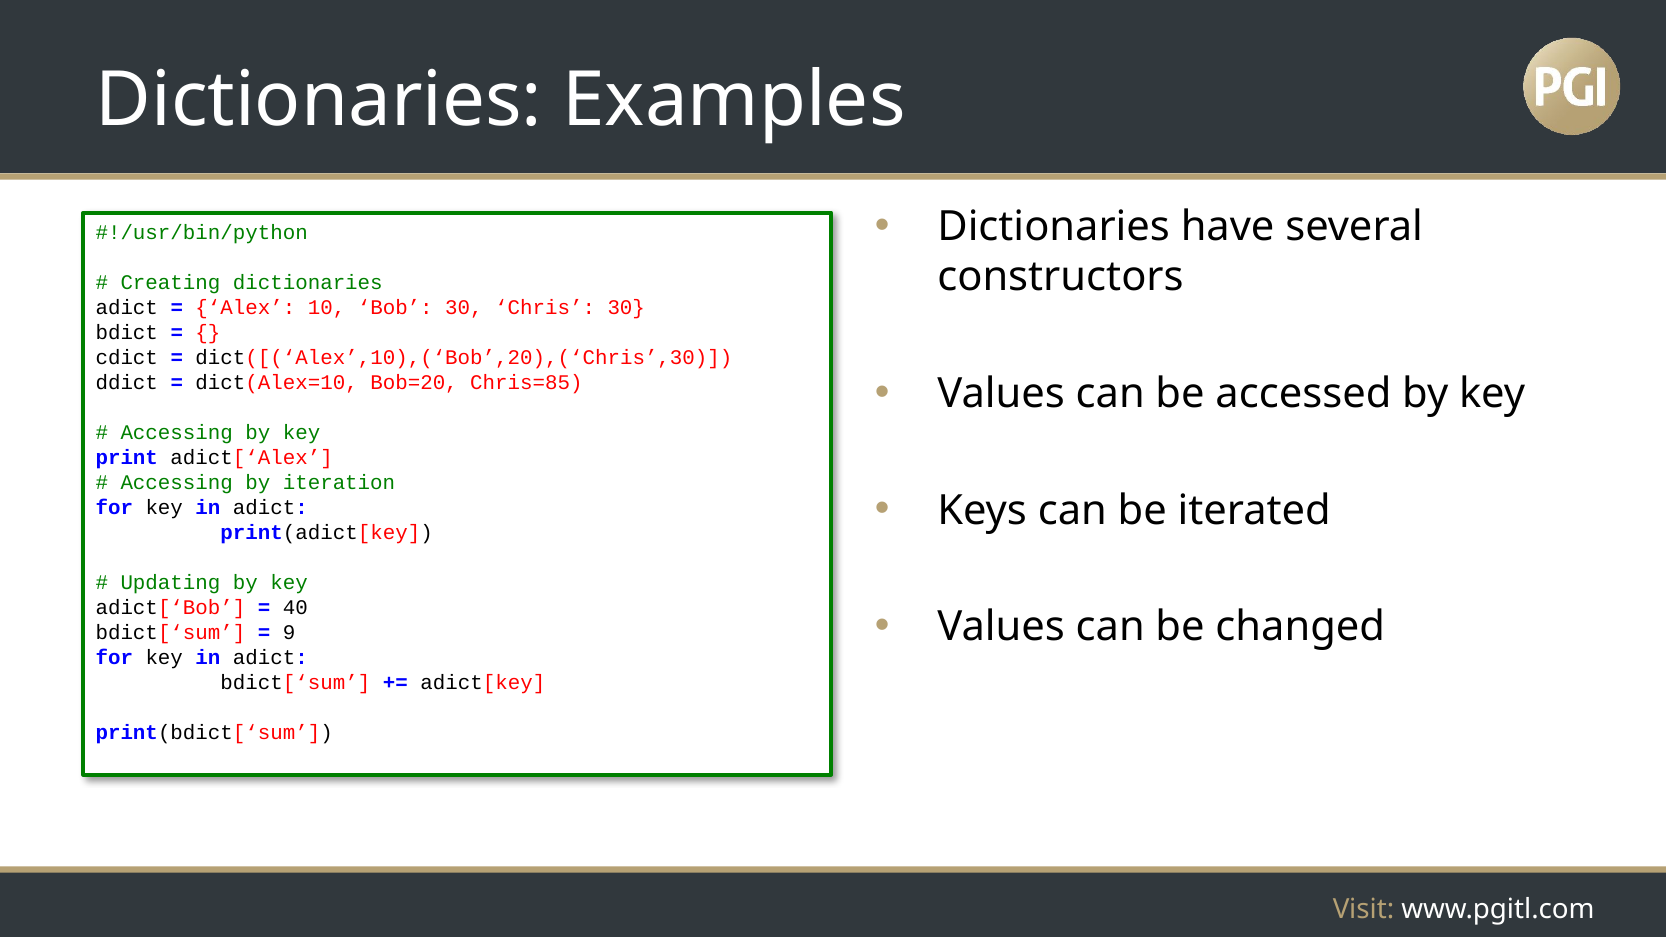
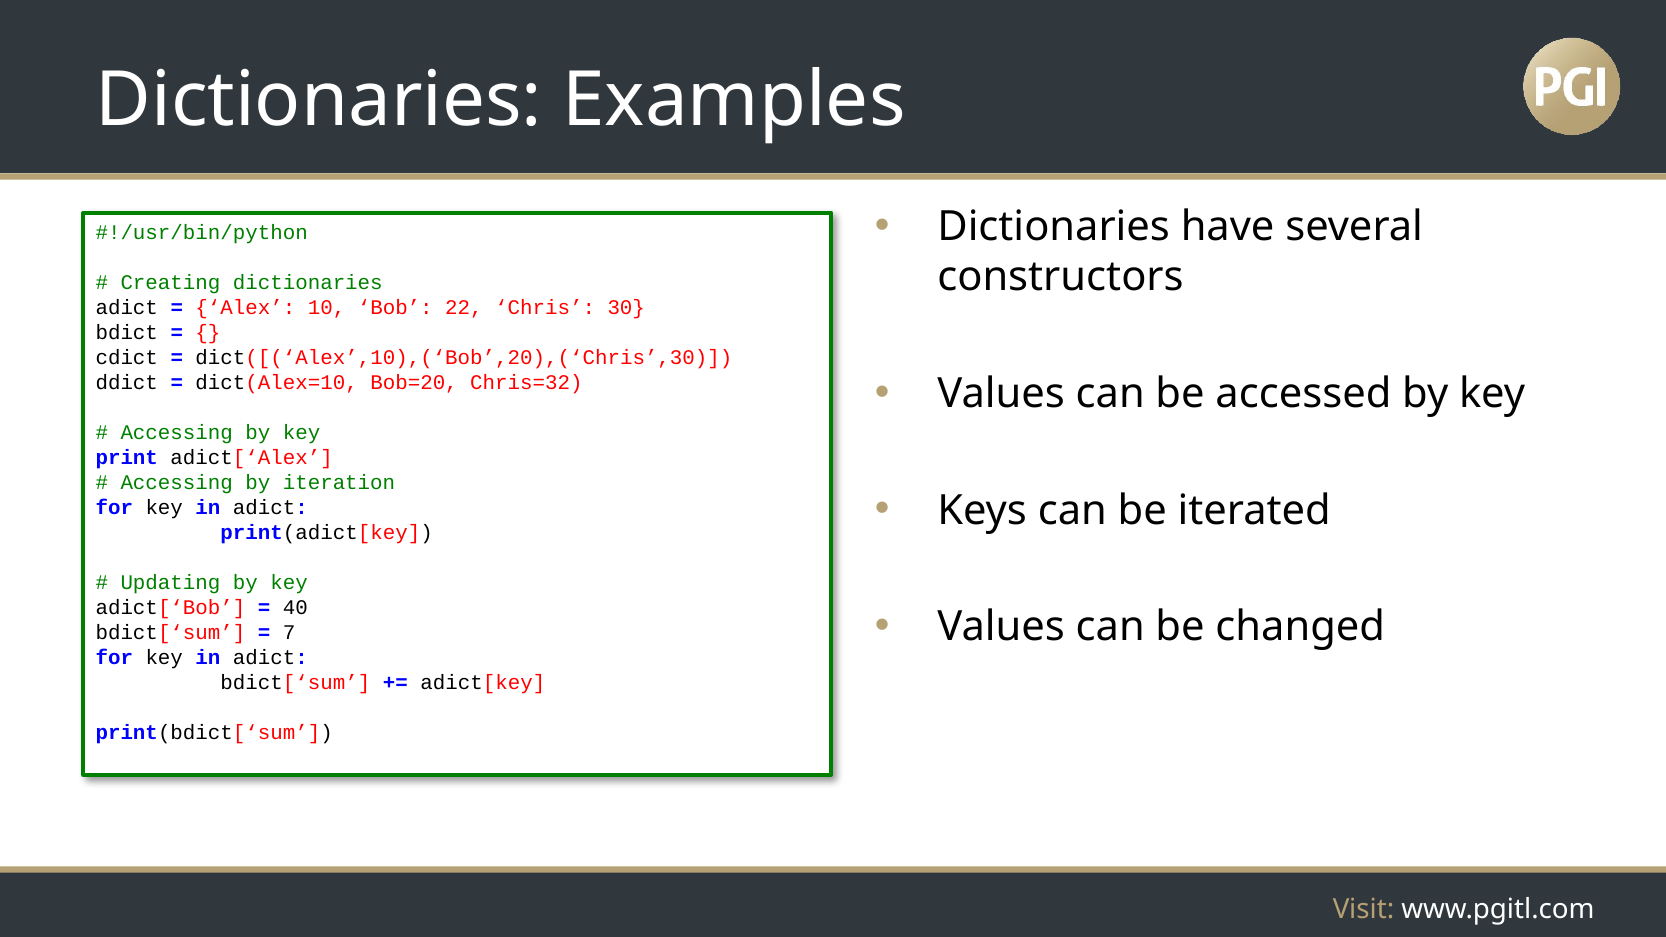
Bob 30: 30 -> 22 (464, 308)
Chris=85: Chris=85 -> Chris=32 (526, 383)
9: 9 -> 7 (289, 633)
